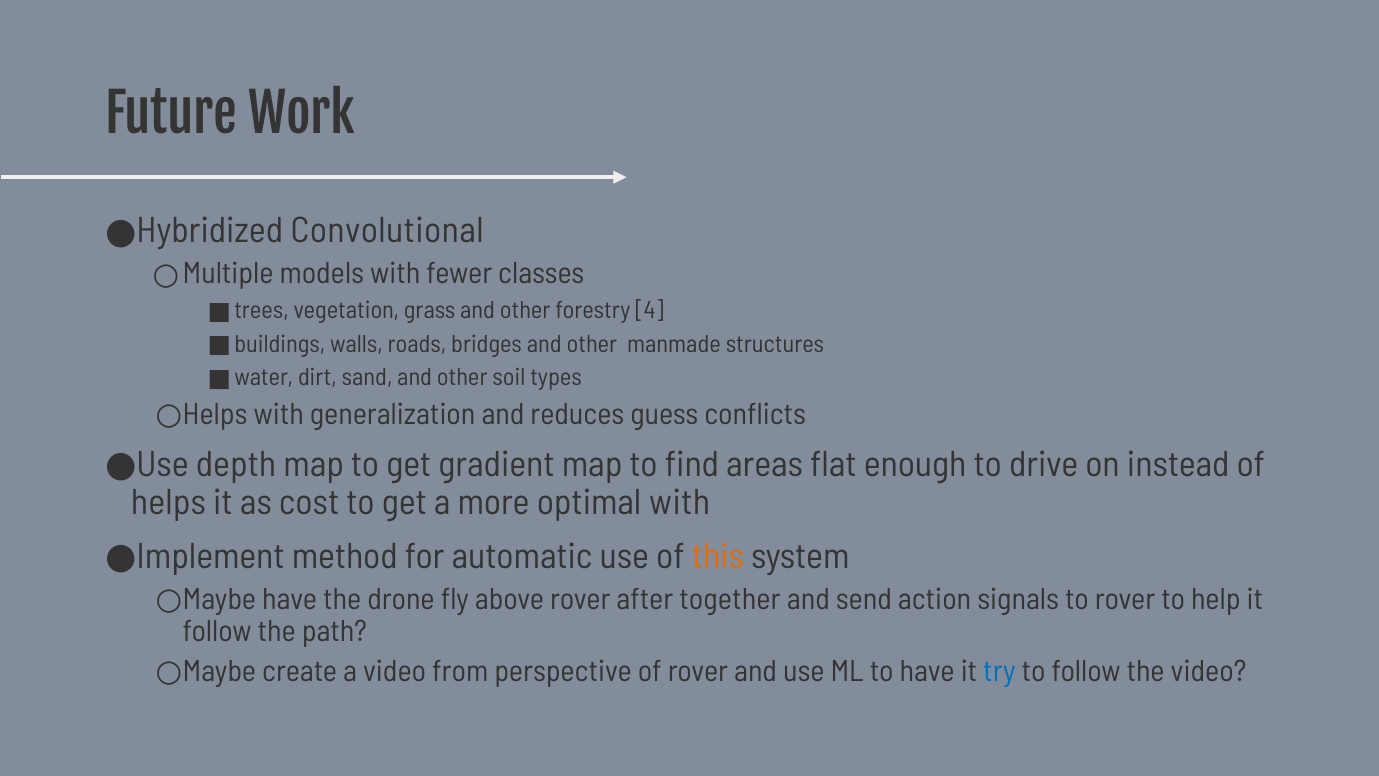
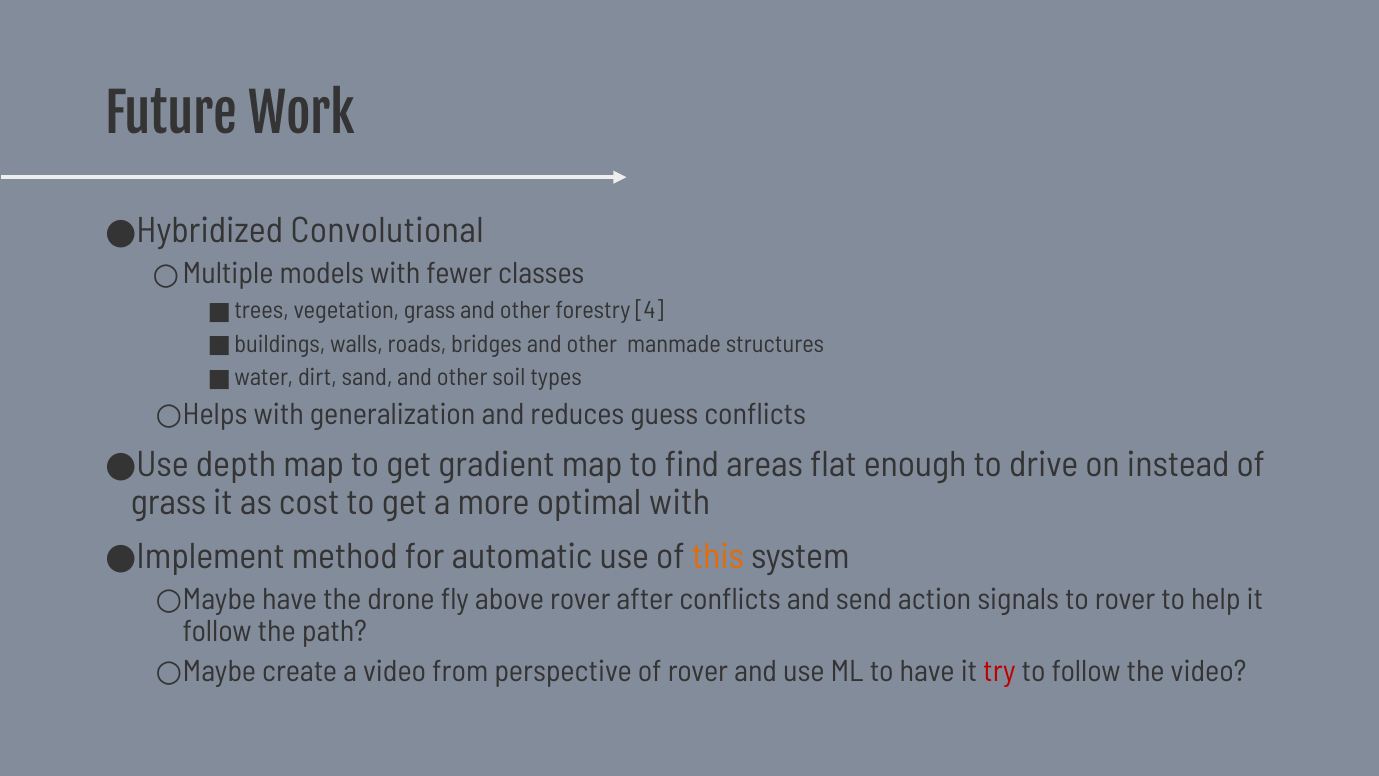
helps: helps -> grass (169, 503)
after together: together -> conflicts (730, 599)
try colour: blue -> red (999, 671)
